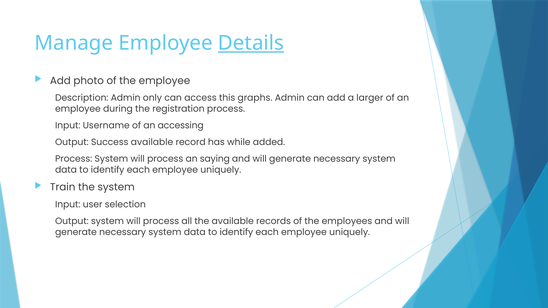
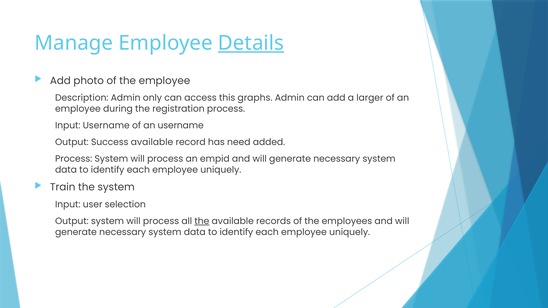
an accessing: accessing -> username (181, 126)
while: while -> need (239, 142)
saying: saying -> empid (215, 159)
the underline: none -> present (202, 221)
